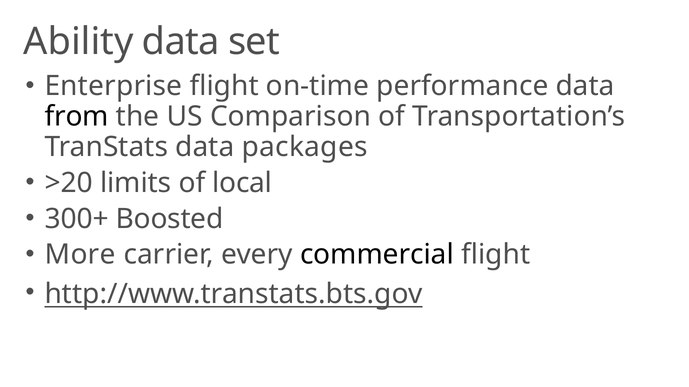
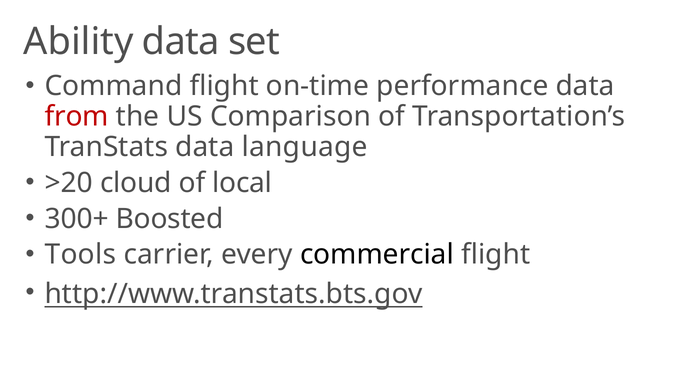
Enterprise: Enterprise -> Command (113, 86)
from colour: black -> red (77, 117)
packages: packages -> language (305, 147)
limits: limits -> cloud (136, 183)
More: More -> Tools (80, 255)
